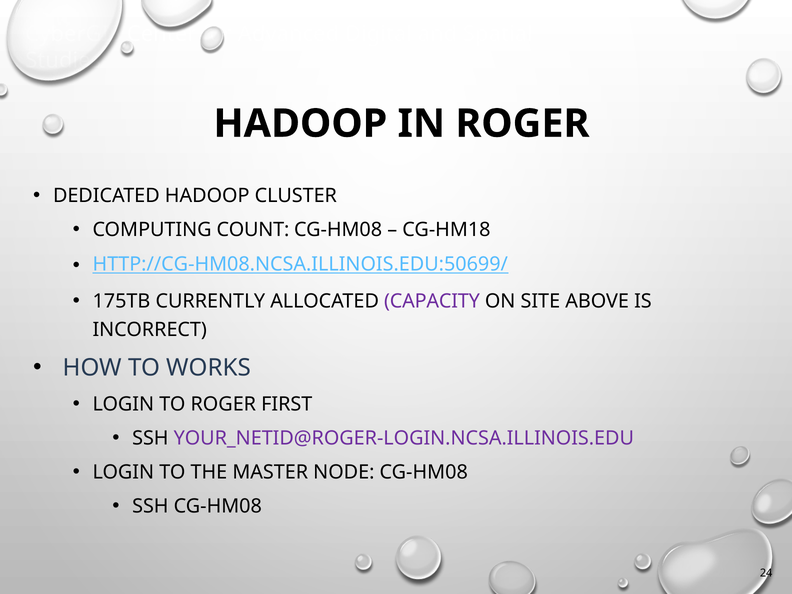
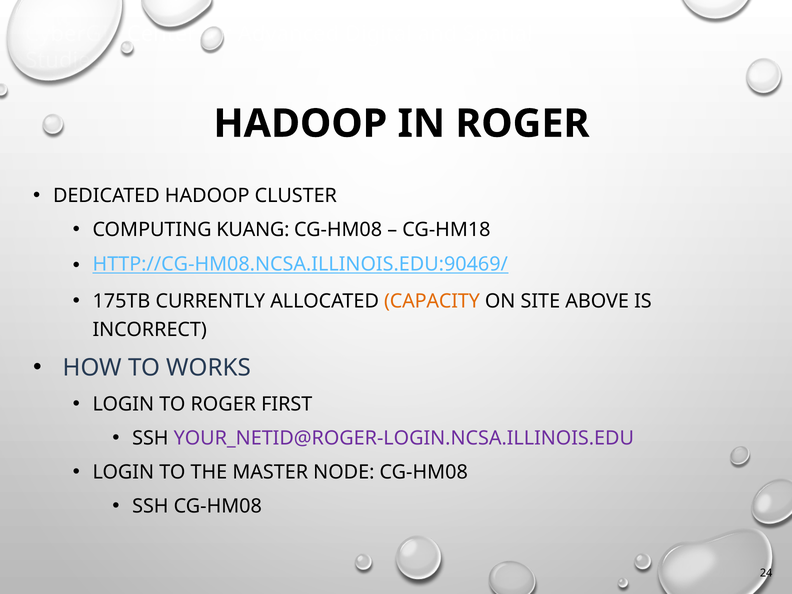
COUNT: COUNT -> KUANG (253, 230)
HTTP://CG-HM08.NCSA.ILLINOIS.EDU:50699/: HTTP://CG-HM08.NCSA.ILLINOIS.EDU:50699/ -> HTTP://CG-HM08.NCSA.ILLINOIS.EDU:90469/ (300, 264)
CAPACITY colour: purple -> orange (432, 301)
